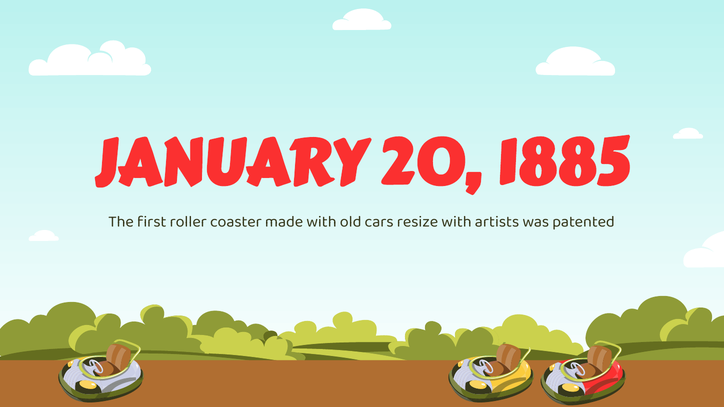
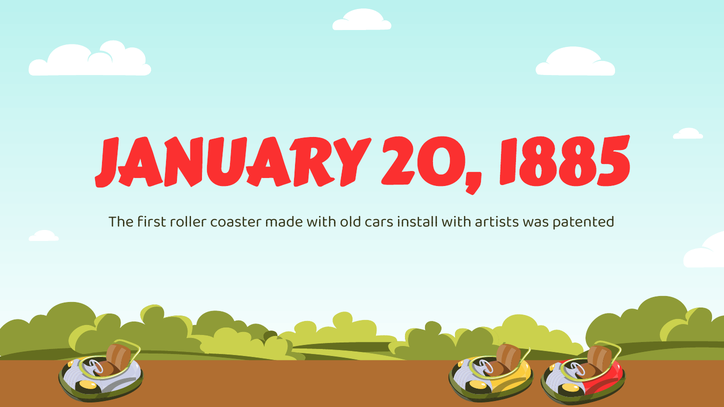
resize: resize -> install (418, 222)
